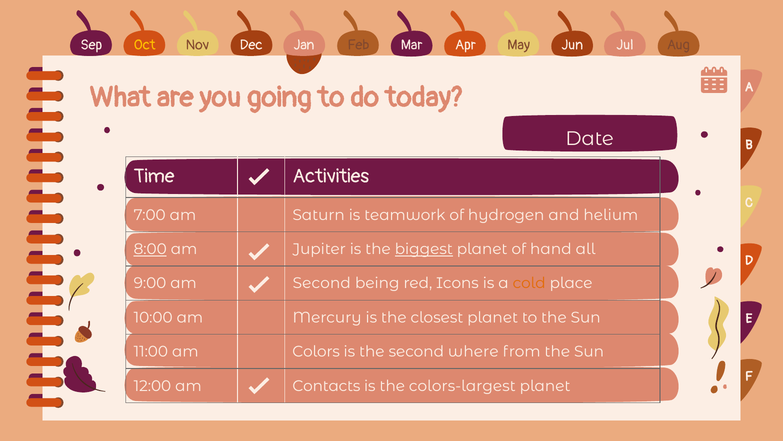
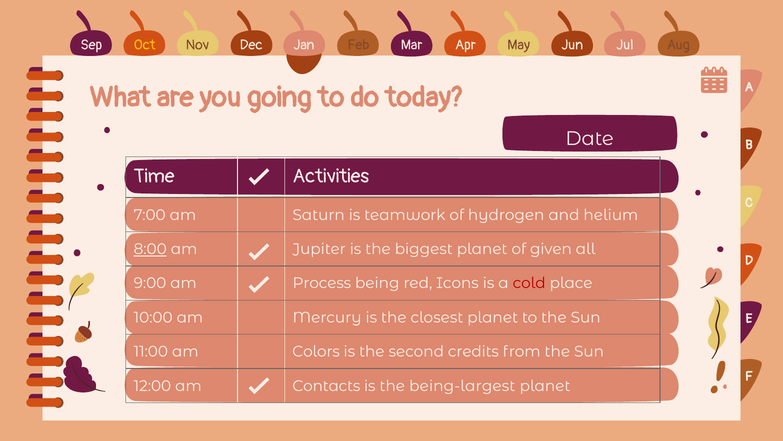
biggest underline: present -> none (424, 249)
hand: hand -> given (551, 249)
am Second: Second -> Process (322, 283)
cold colour: orange -> red (529, 283)
where: where -> credits (473, 351)
colors-largest: colors-largest -> being-largest (462, 386)
